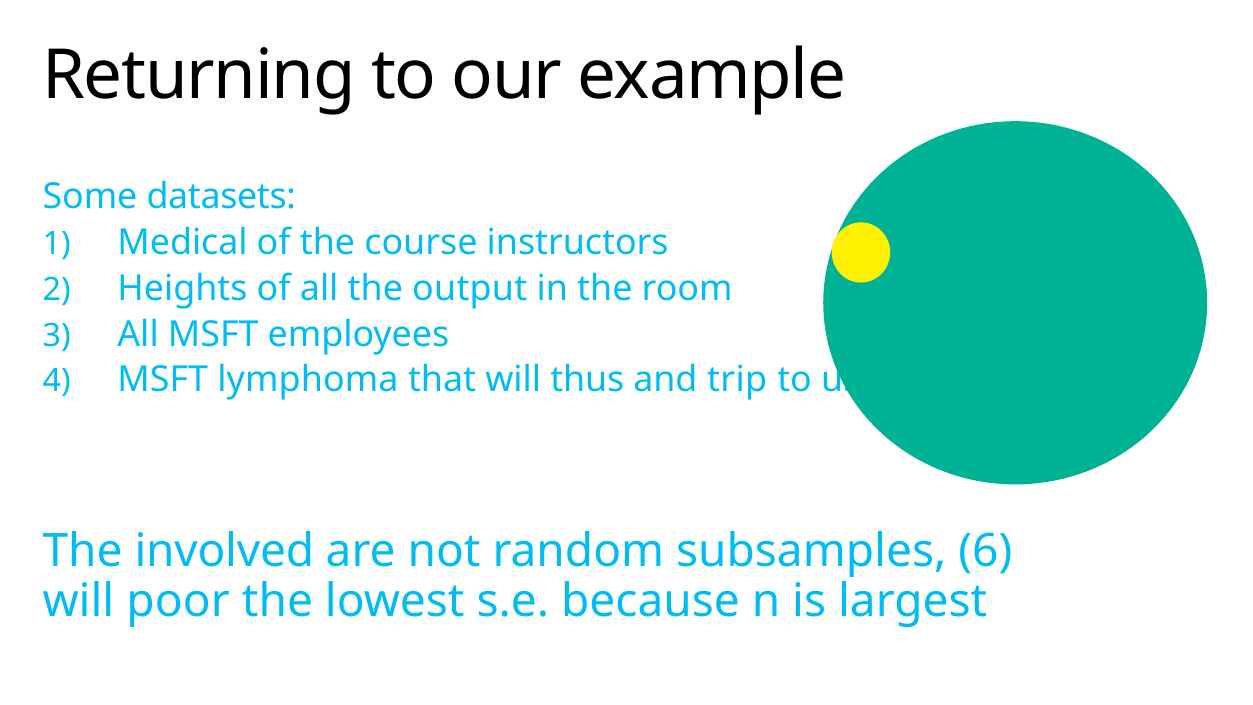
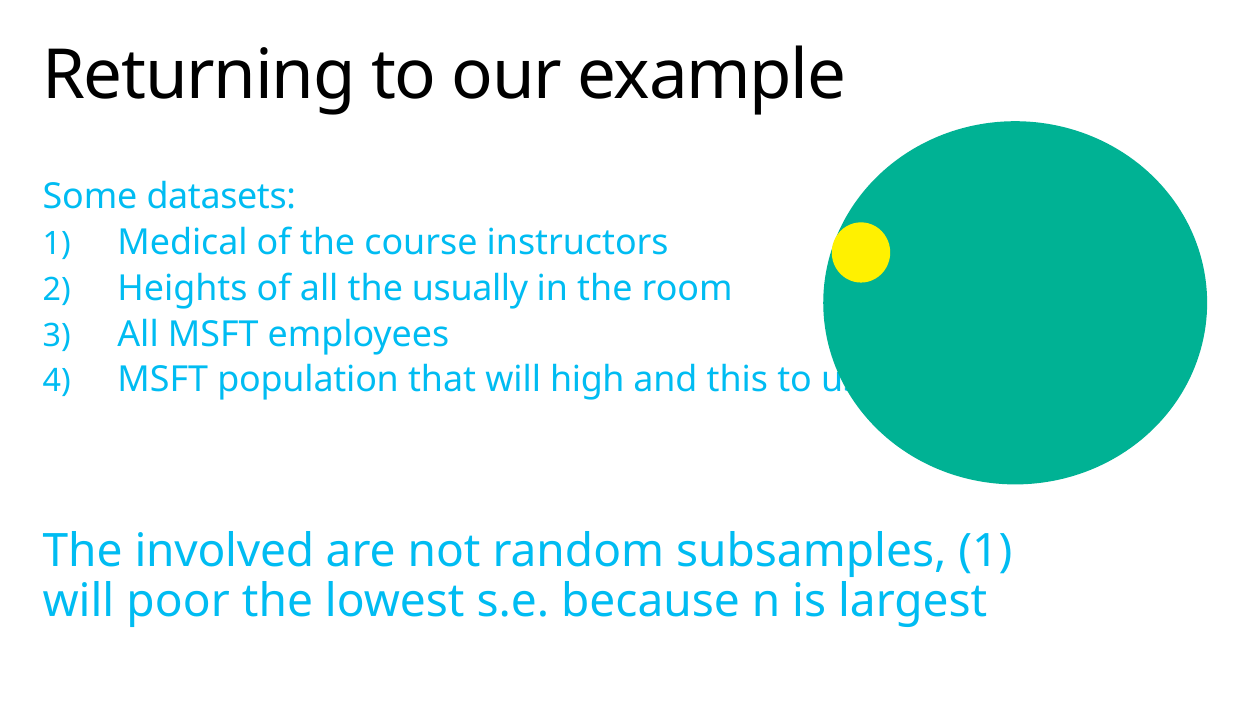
output: output -> usually (470, 288)
lymphoma: lymphoma -> population (308, 380)
thus: thus -> high (587, 380)
trip: trip -> this (737, 380)
subsamples 6: 6 -> 1 (985, 551)
